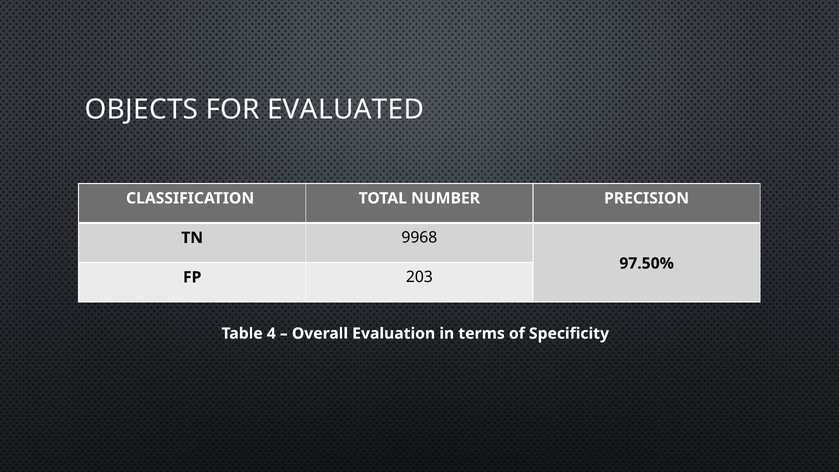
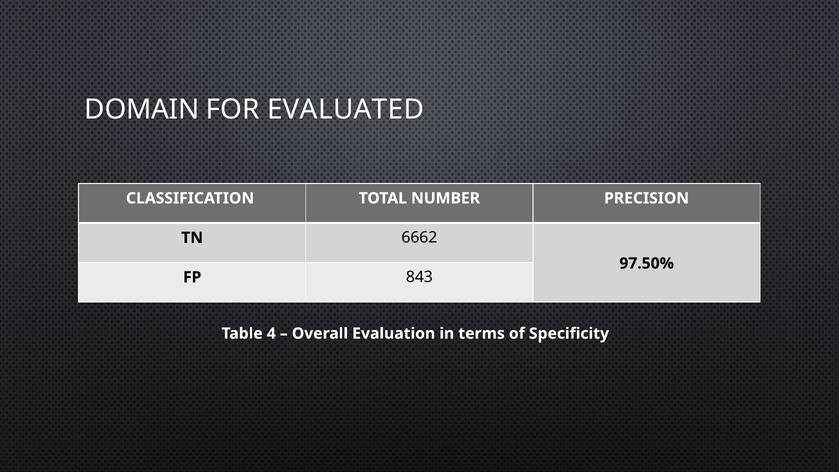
OBJECTS: OBJECTS -> DOMAIN (142, 109)
9968: 9968 -> 6662 (419, 238)
203: 203 -> 843 (419, 277)
